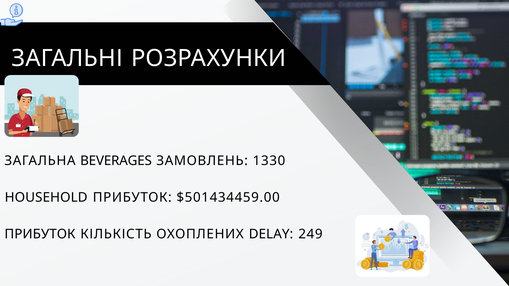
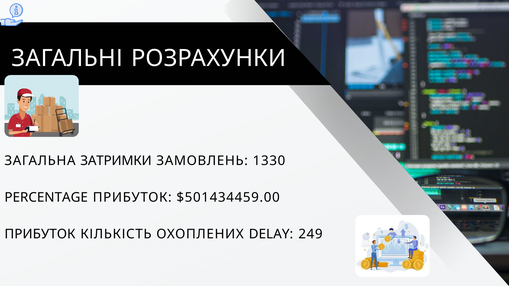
BEVERAGES: BEVERAGES -> ЗАТРИМКИ (116, 161)
HOUSEHOLD: HOUSEHOLD -> PERCENTAGE (46, 198)
